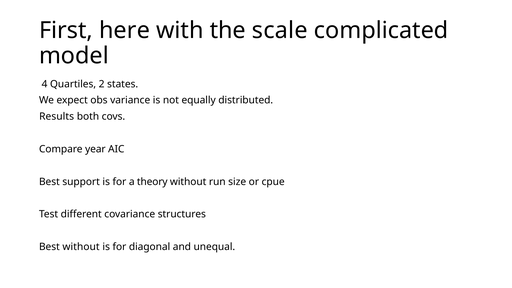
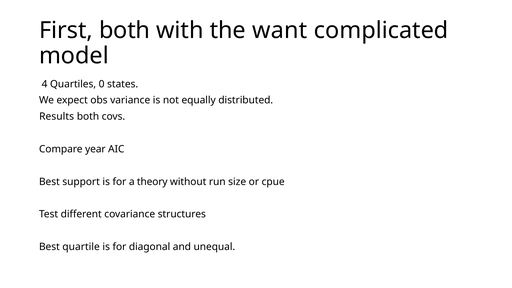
First here: here -> both (125, 30)
scale: scale -> want (280, 30)
2: 2 -> 0 (102, 84)
Best without: without -> quartile (81, 247)
